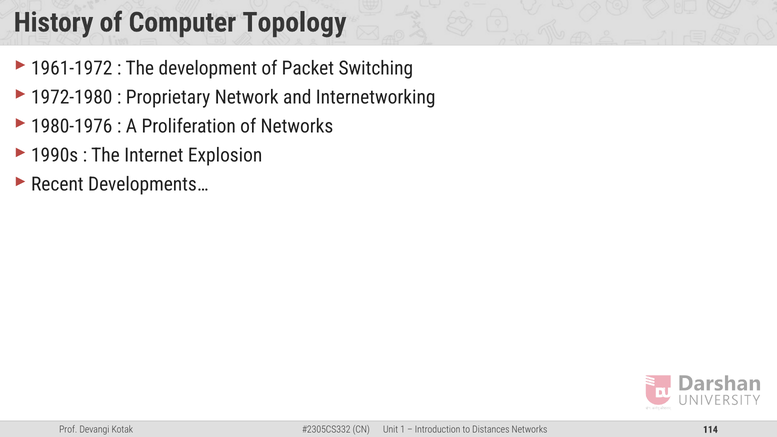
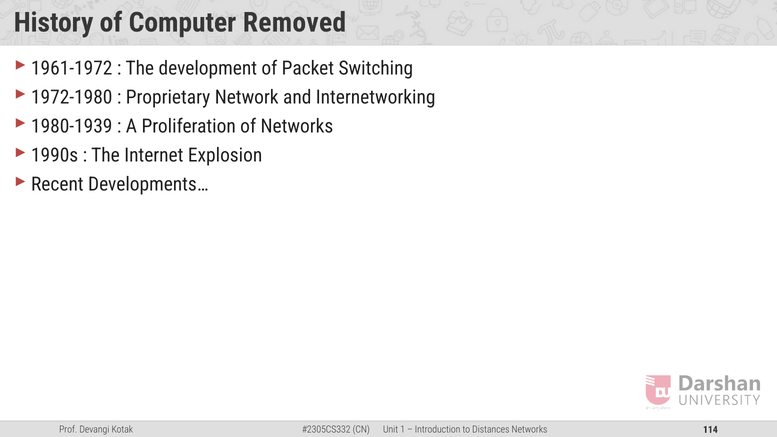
Topology: Topology -> Removed (294, 22)
1980-1976: 1980-1976 -> 1980-1939 (72, 126)
